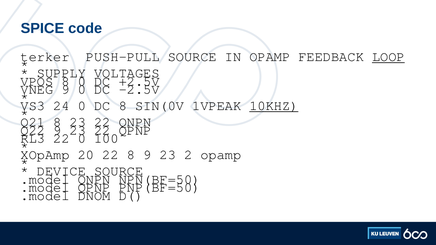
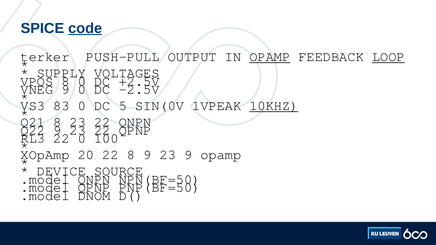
code underline: none -> present (85, 28)
PUSH-PULL SOURCE: SOURCE -> OUTPUT (192, 57)
OPAMP underline: none -> present (270, 57)
24: 24 -> 83 (61, 106)
DC 8: 8 -> 5 (123, 106)
23 2: 2 -> 9 (188, 155)
